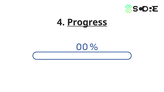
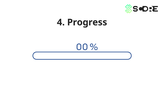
Progress underline: present -> none (87, 22)
